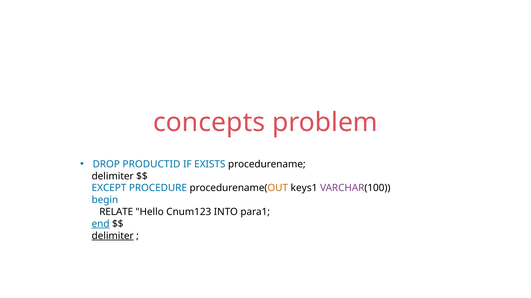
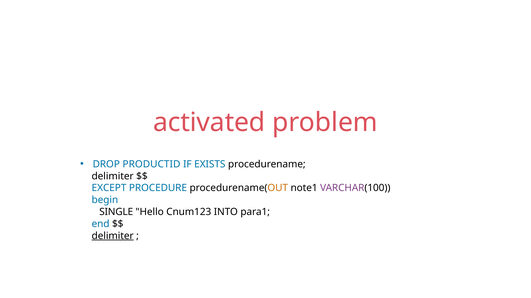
concepts: concepts -> activated (209, 123)
keys1: keys1 -> note1 (304, 188)
RELATE: RELATE -> SINGLE (116, 212)
end underline: present -> none (101, 224)
